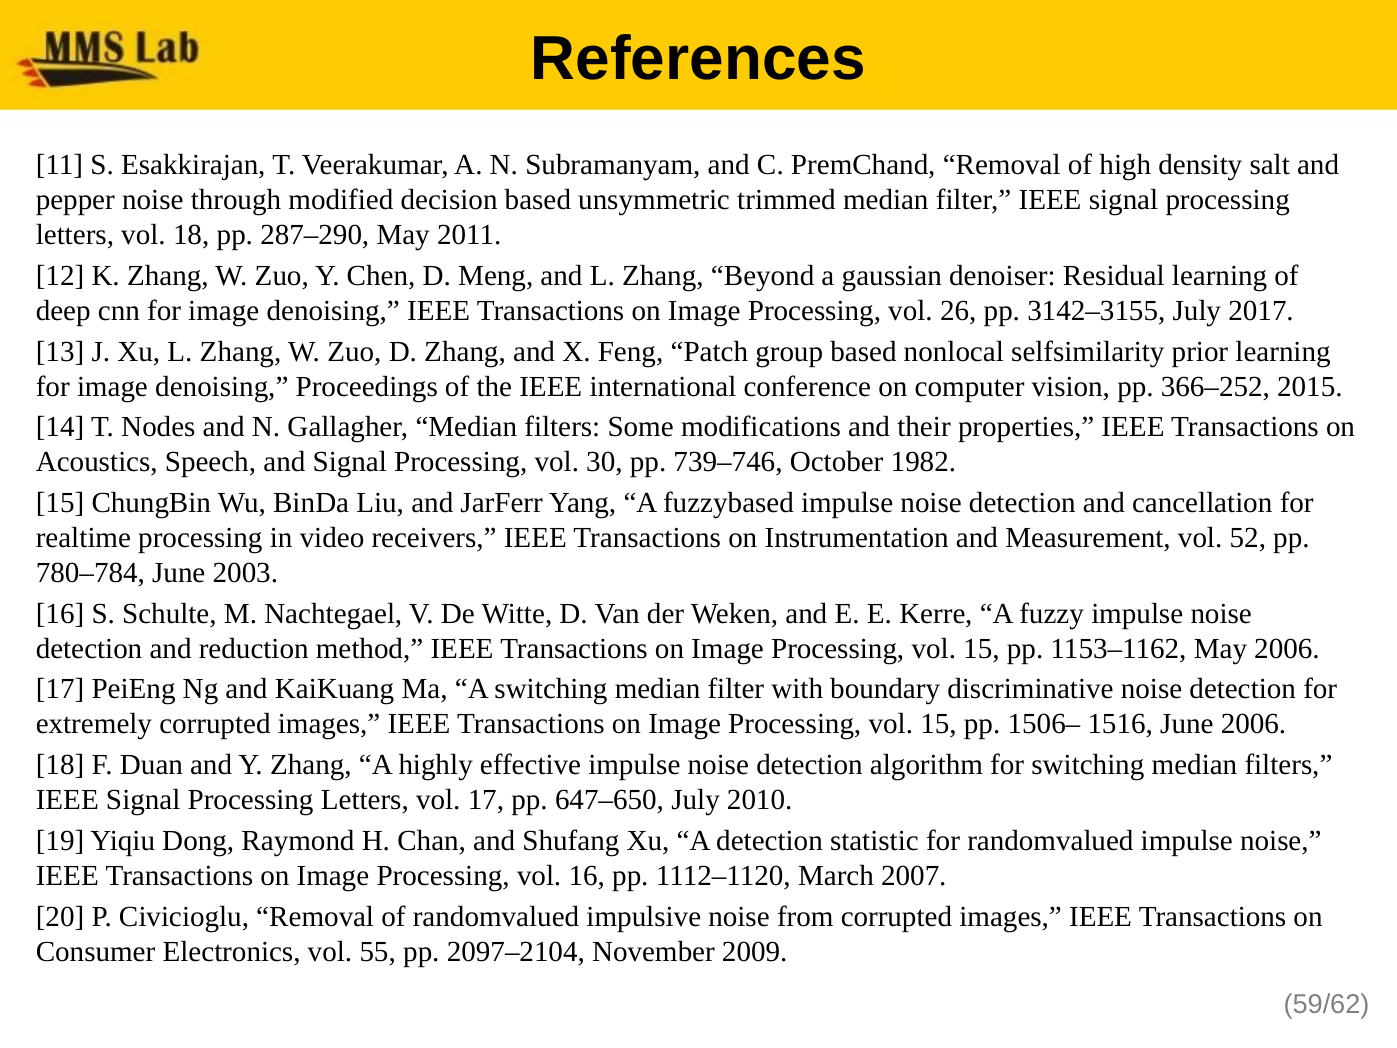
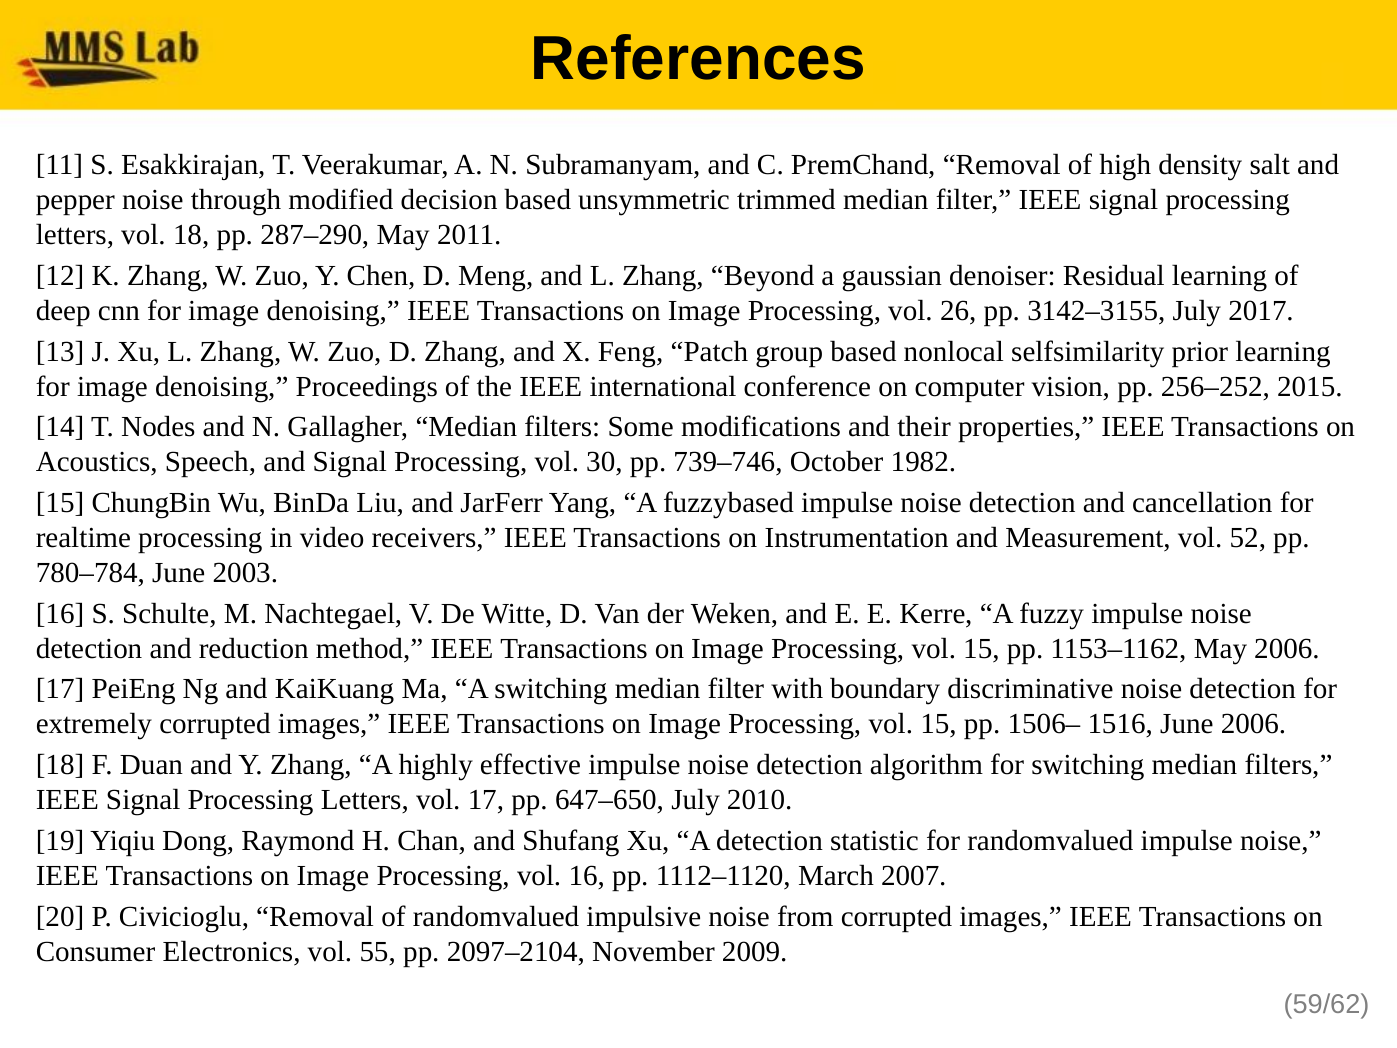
366–252: 366–252 -> 256–252 (1215, 387)
